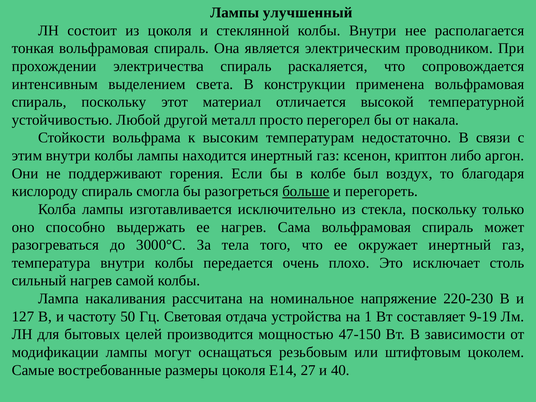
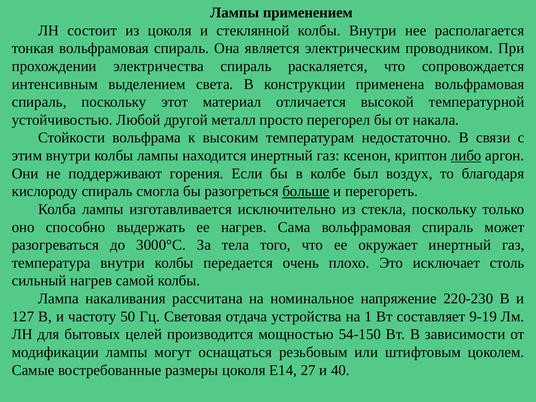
улучшенный: улучшенный -> применением (308, 13)
либо underline: none -> present (466, 156)
47-150: 47-150 -> 54-150 (360, 334)
